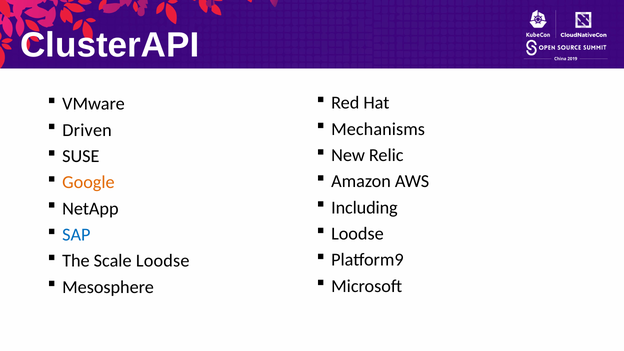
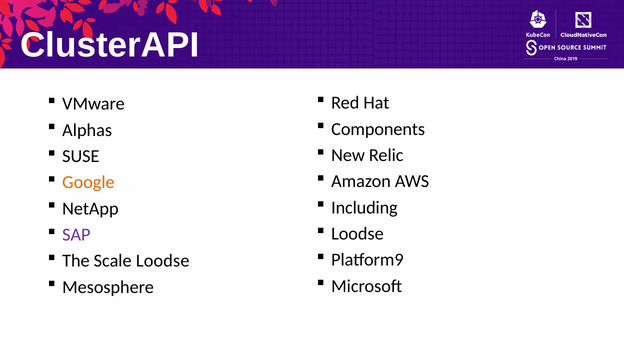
Mechanisms: Mechanisms -> Components (378, 129)
Driven: Driven -> Alphas (87, 130)
SAP colour: blue -> purple (76, 235)
